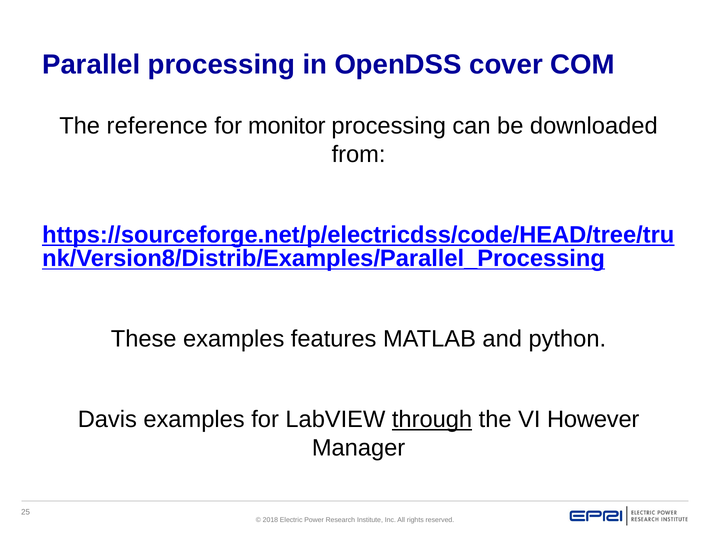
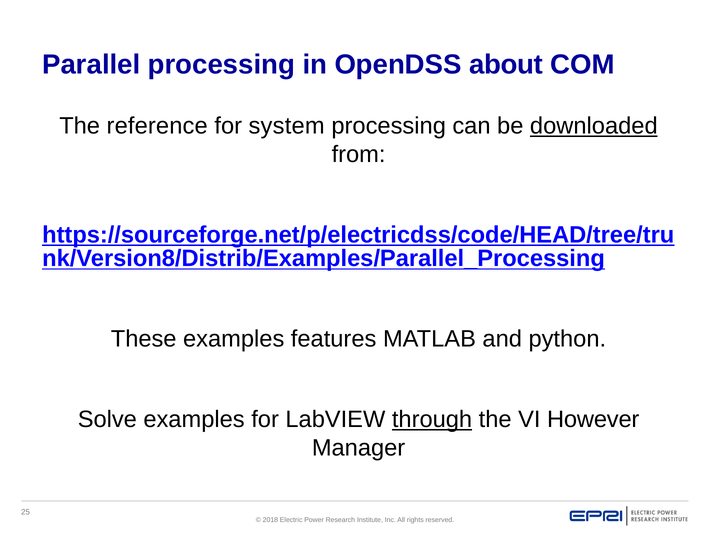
cover: cover -> about (506, 64)
monitor: monitor -> system (287, 126)
downloaded underline: none -> present (594, 126)
Davis: Davis -> Solve (107, 419)
